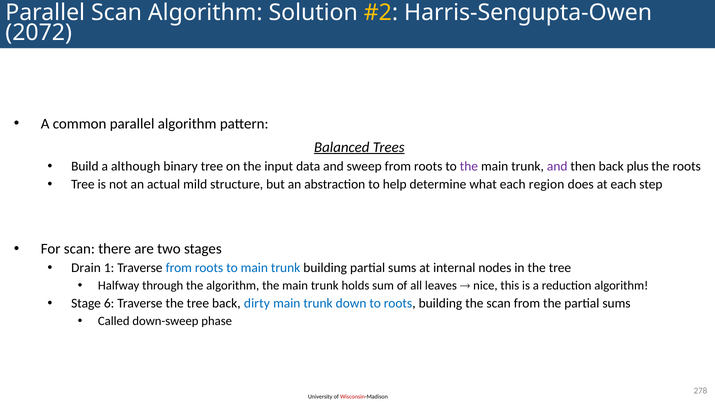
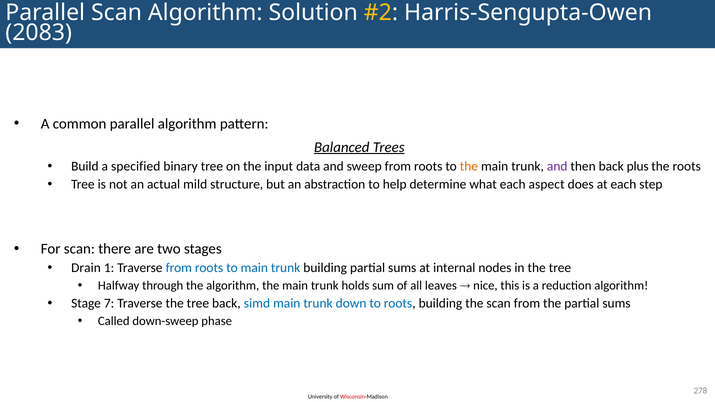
2072: 2072 -> 2083 (39, 32)
although: although -> specified (136, 166)
the colour: purple -> orange (469, 166)
region: region -> aspect (547, 184)
6: 6 -> 7 (109, 303)
dirty: dirty -> simd (257, 303)
